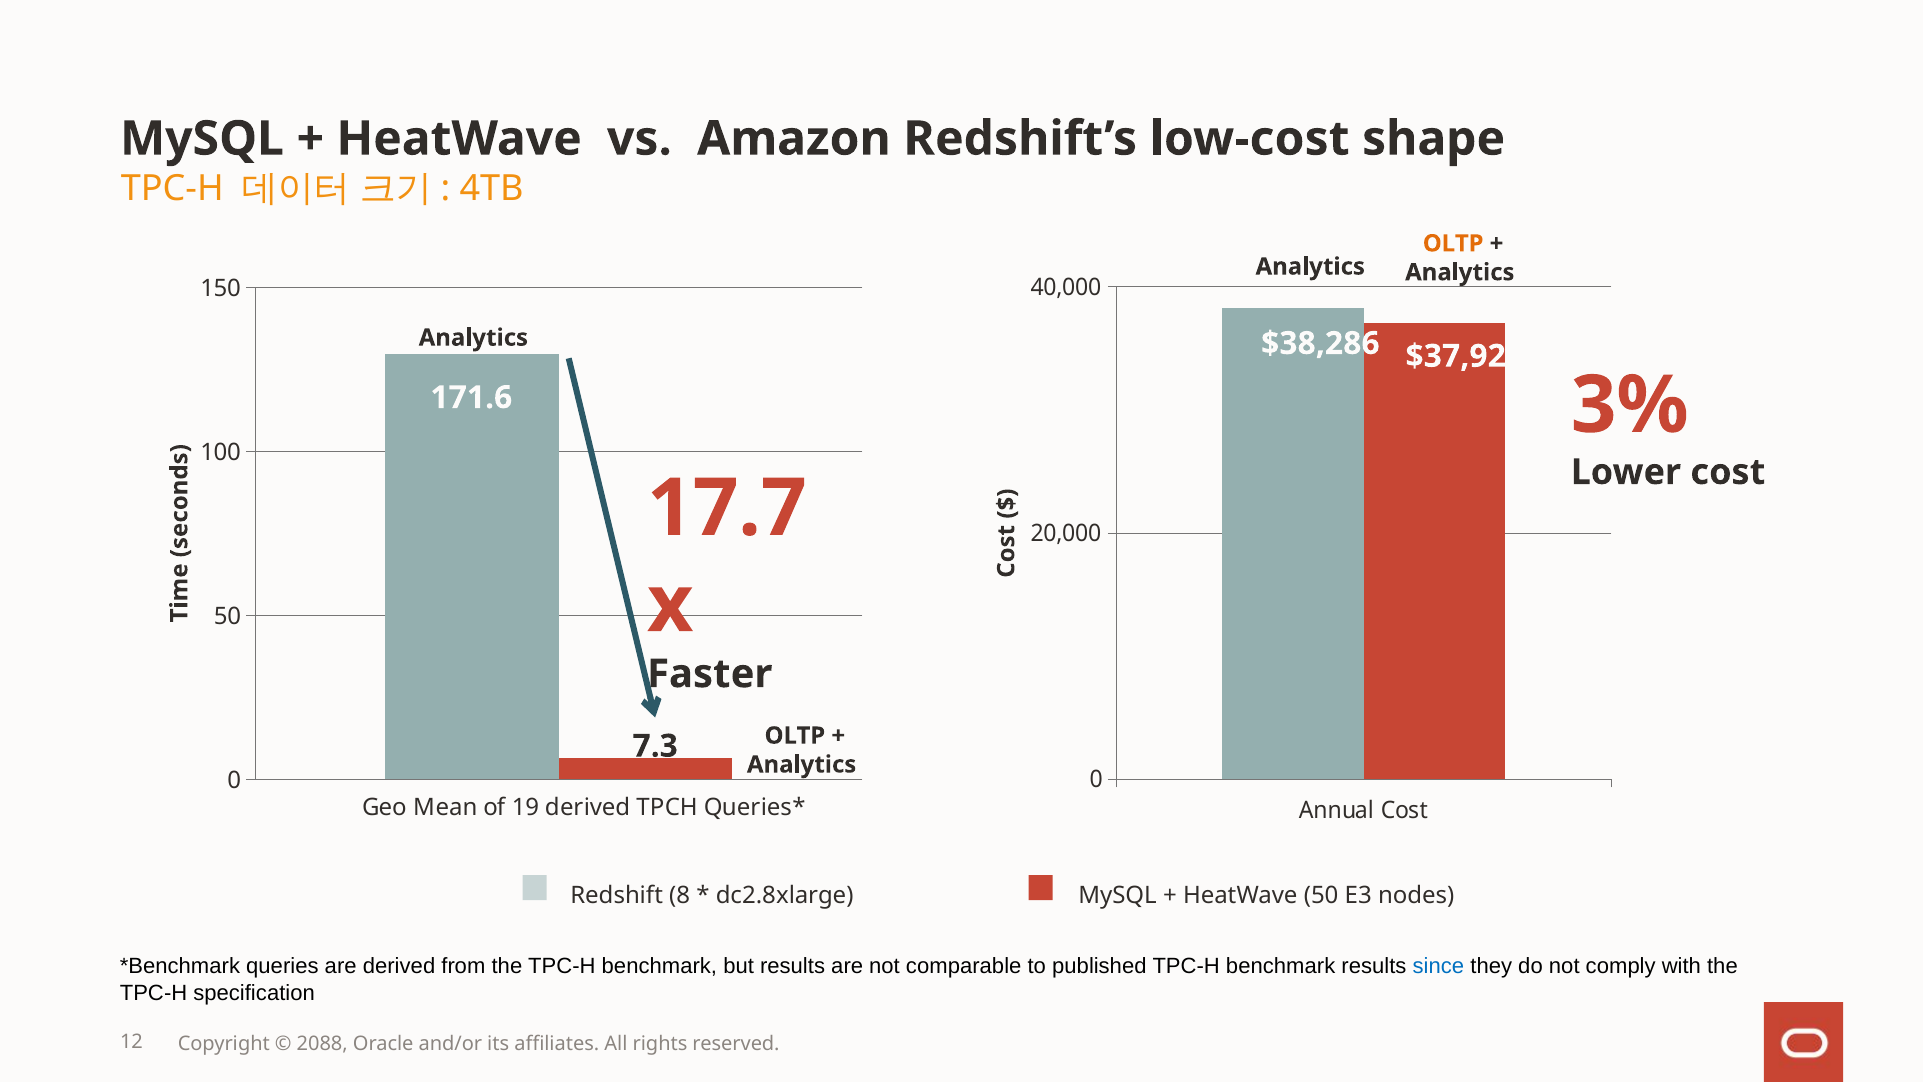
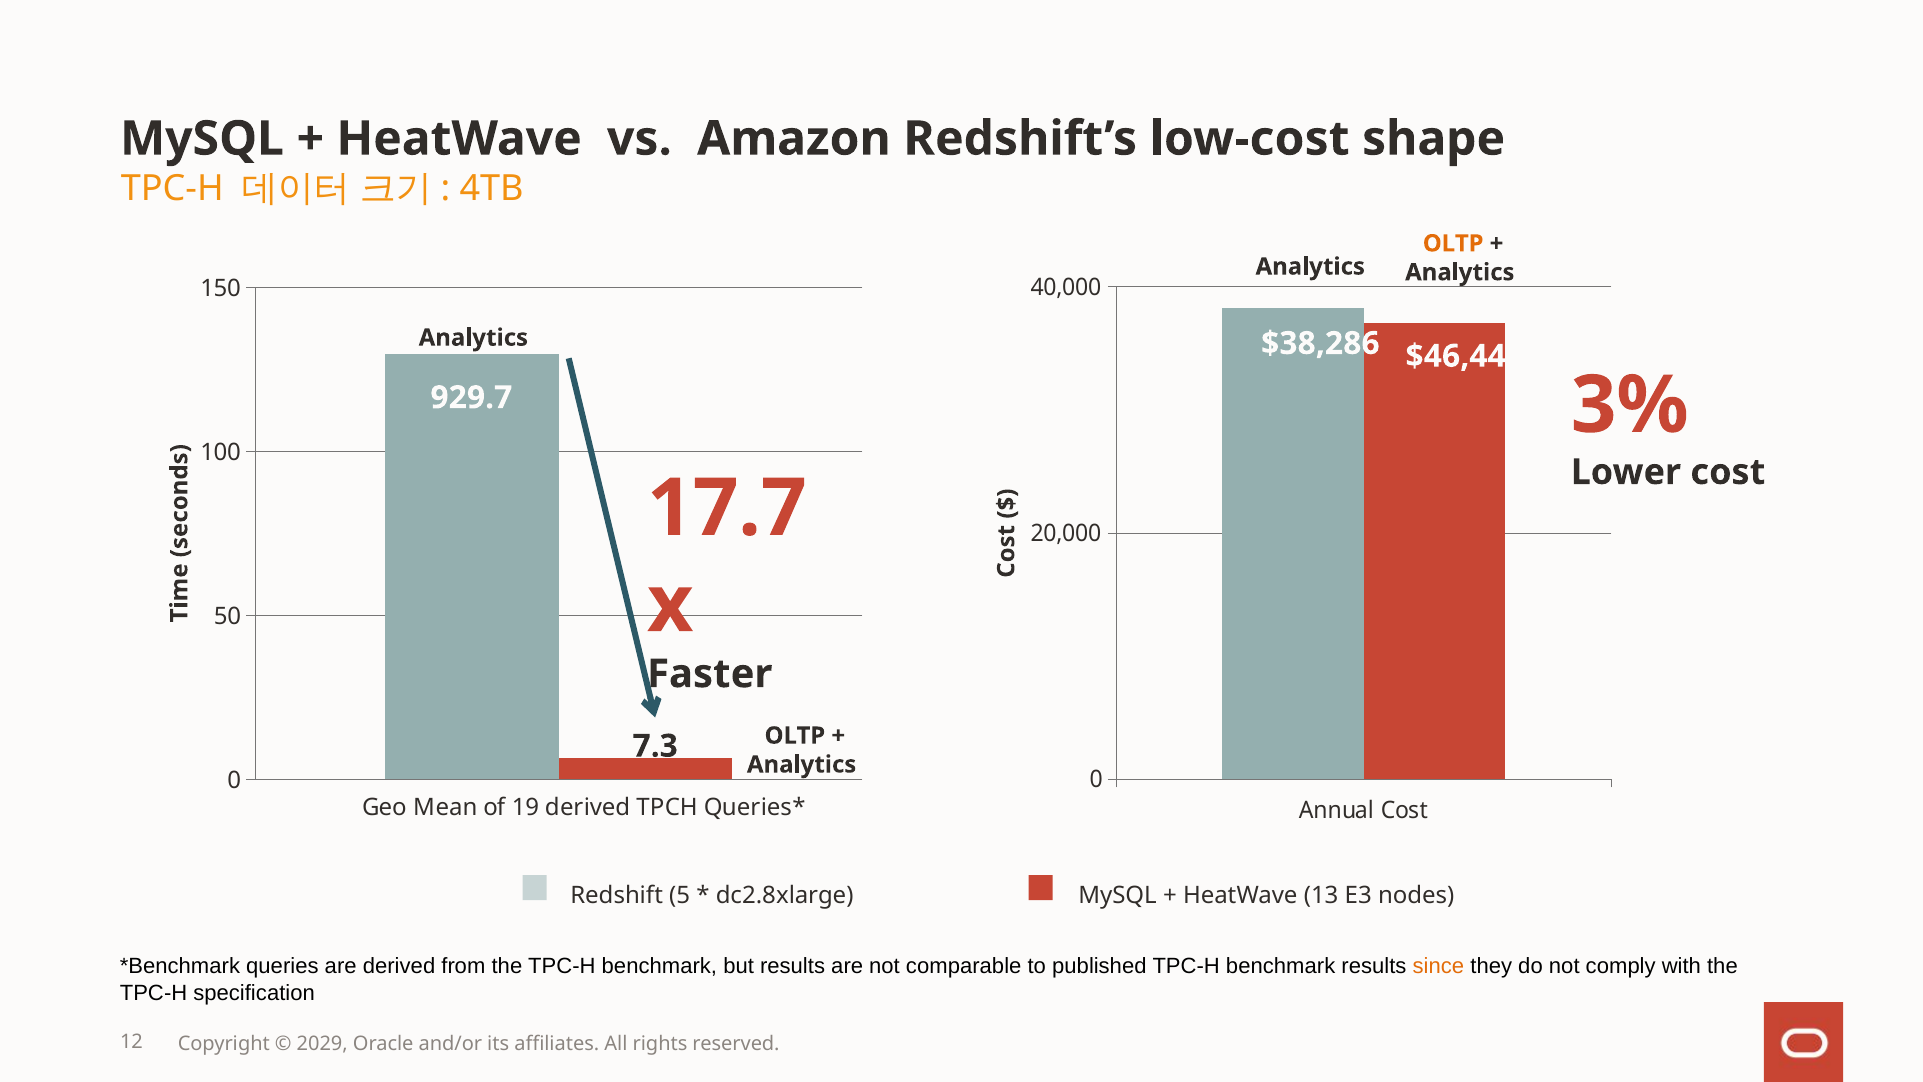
$37,922: $37,922 -> $46,441 (1465, 356)
171.6: 171.6 -> 929.7 (471, 397)
8: 8 -> 5 (680, 895)
HeatWave 50: 50 -> 13 (1321, 895)
since colour: blue -> orange (1438, 966)
2088: 2088 -> 2029 (322, 1043)
